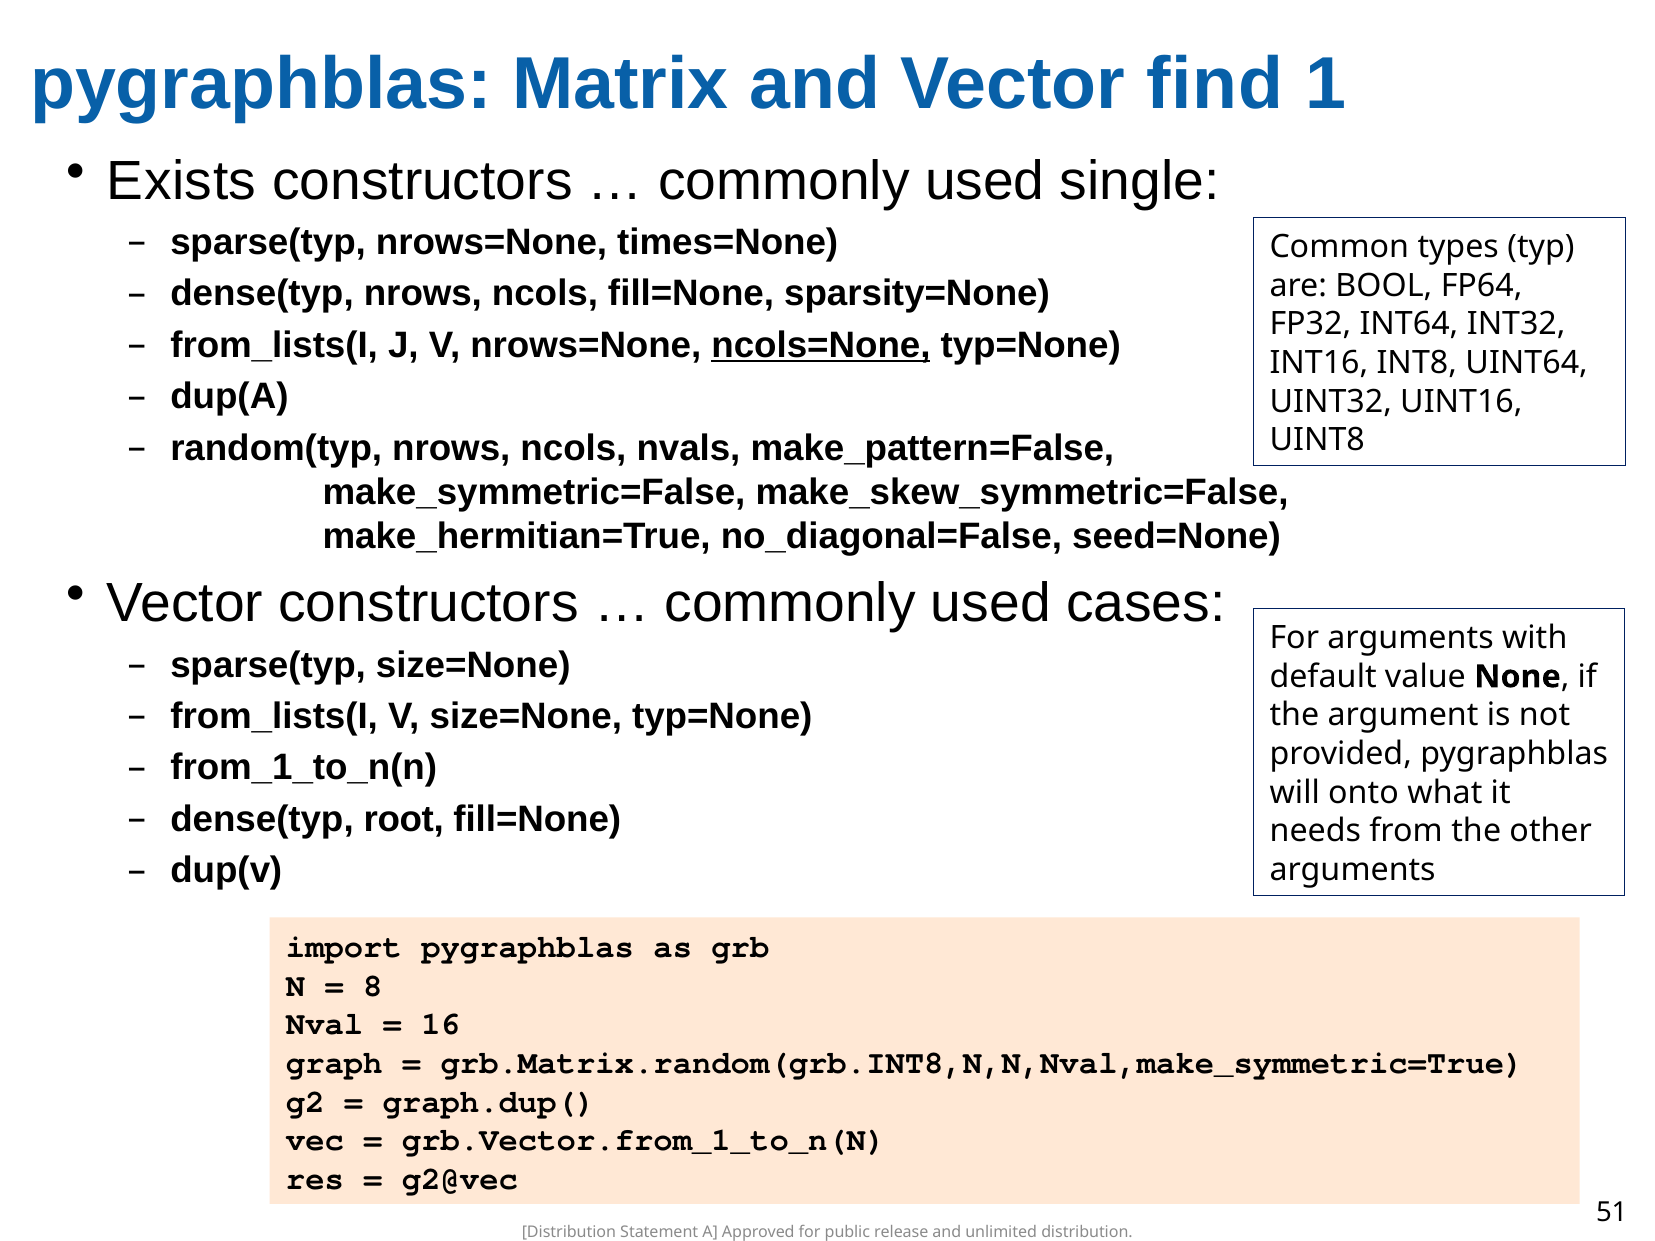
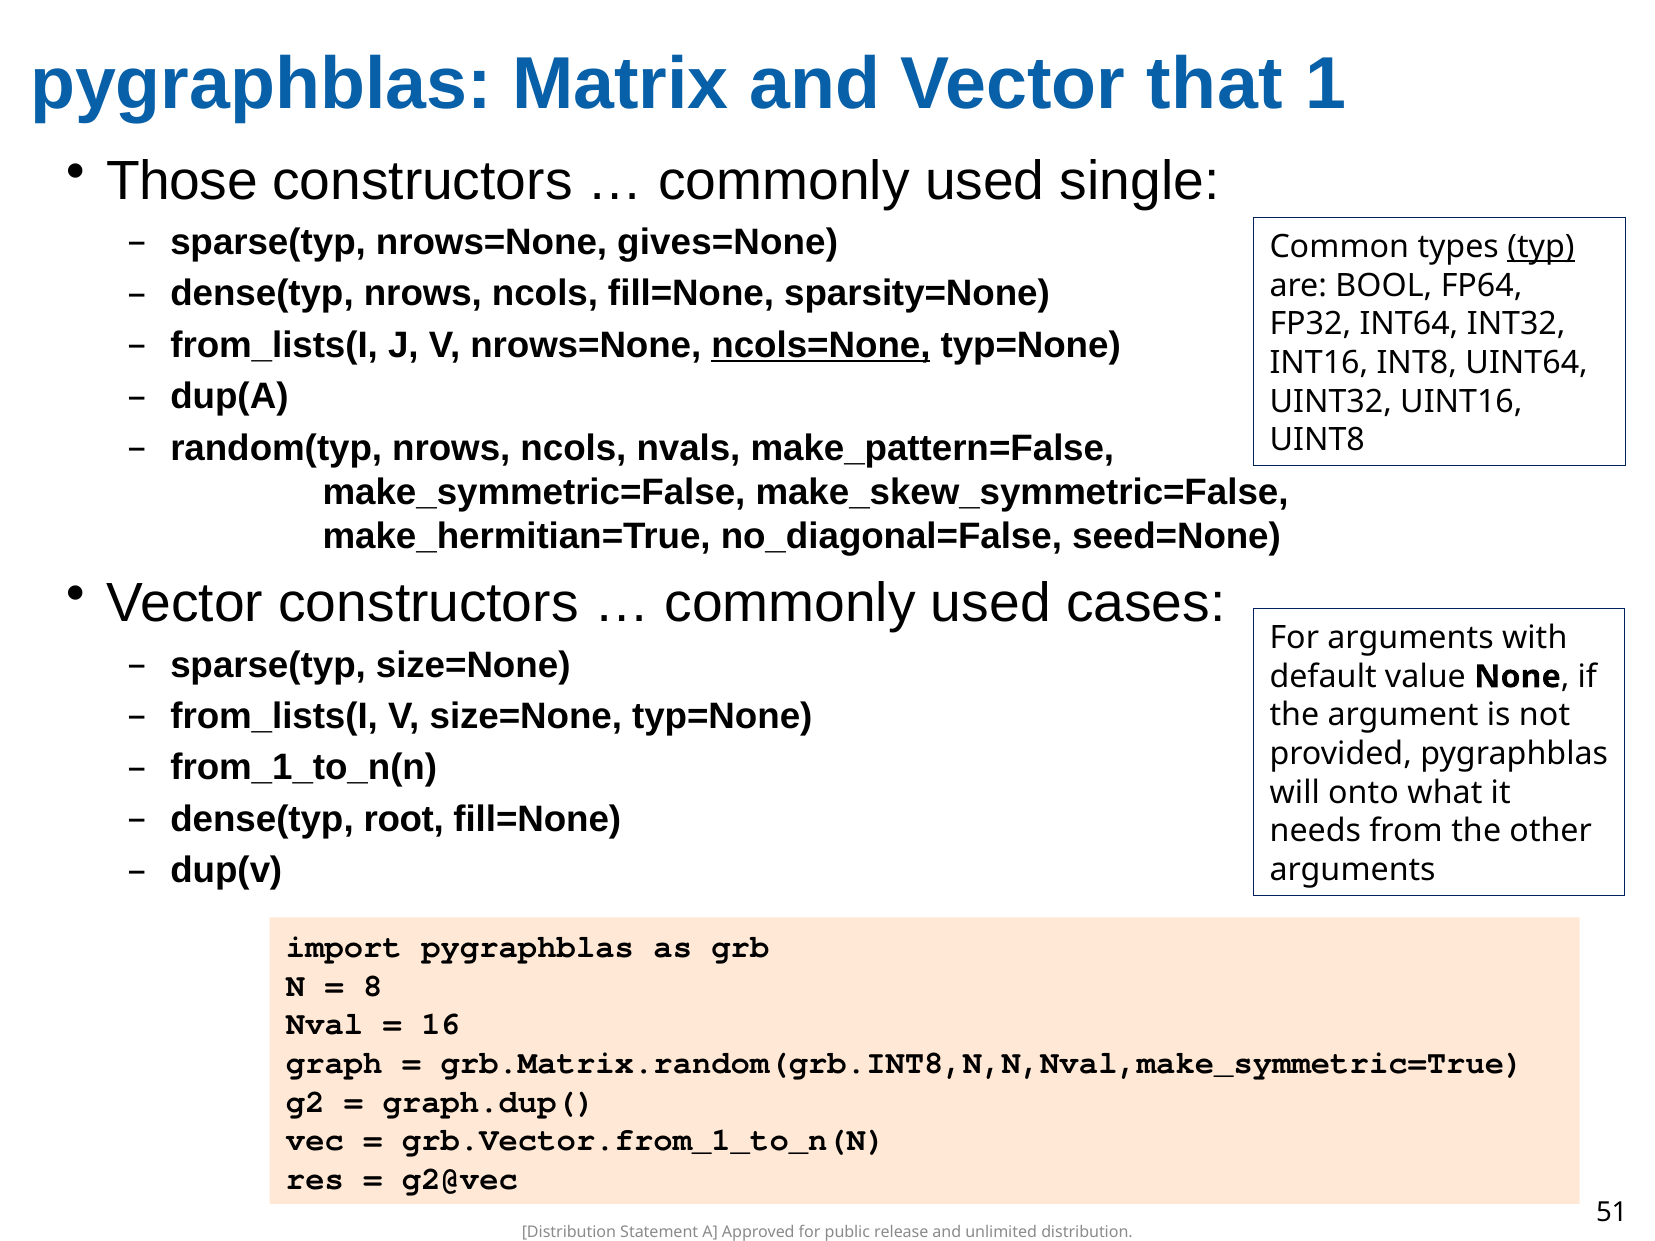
find: find -> that (1215, 84)
Exists: Exists -> Those (182, 181)
times=None: times=None -> gives=None (728, 242)
typ underline: none -> present (1541, 247)
